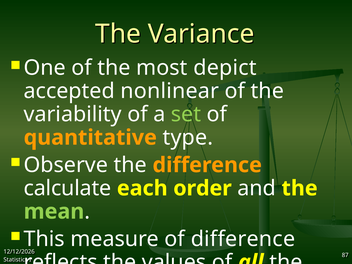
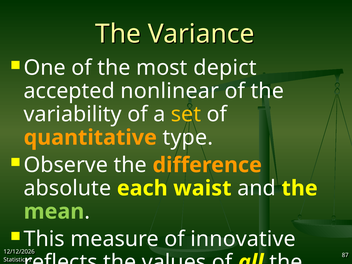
set colour: light green -> yellow (186, 114)
calculate: calculate -> absolute (67, 188)
order: order -> waist (202, 188)
of difference: difference -> innovative (243, 239)
